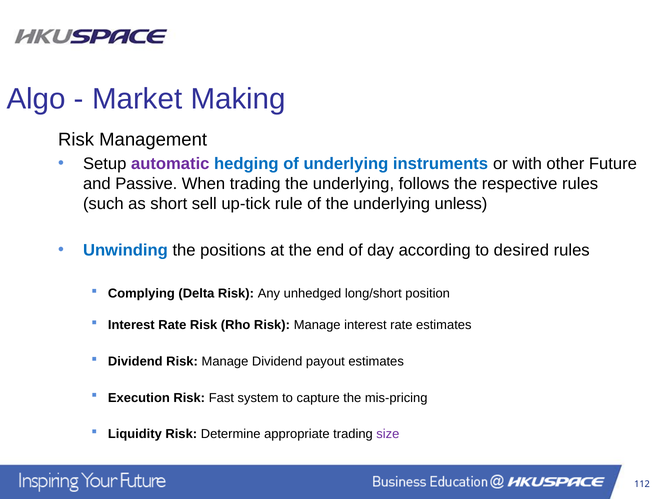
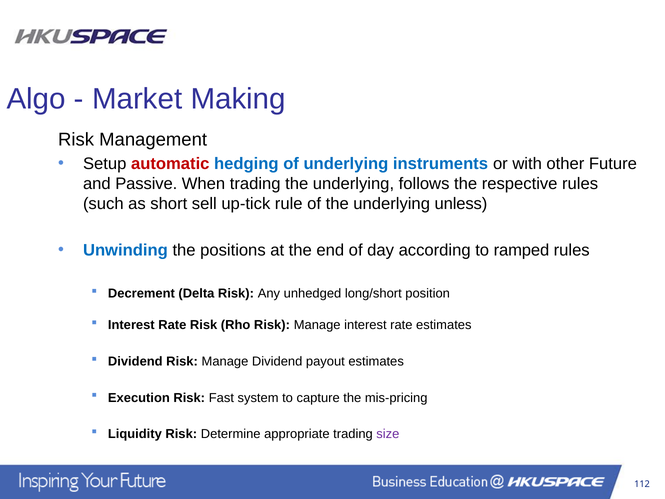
automatic colour: purple -> red (170, 164)
desired: desired -> ramped (521, 250)
Complying: Complying -> Decrement (141, 293)
